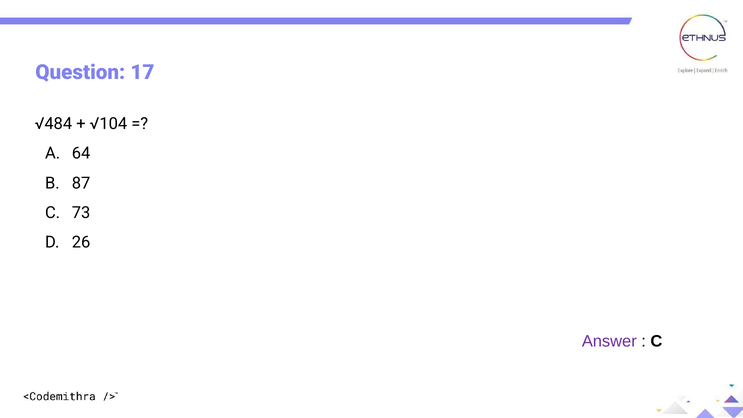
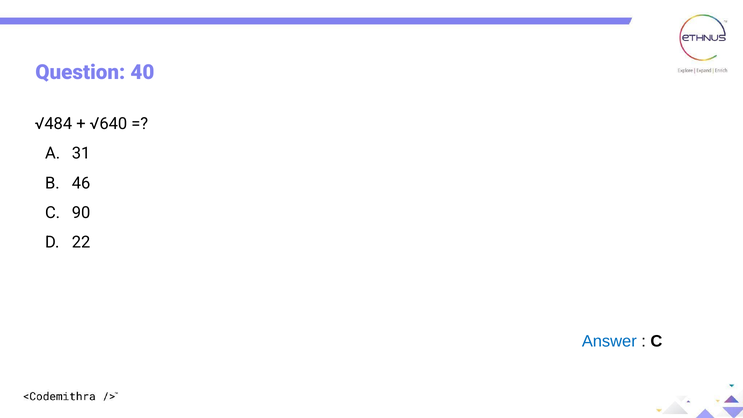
17: 17 -> 40 (142, 72)
√104: √104 -> √640 (108, 124)
64: 64 -> 31 (81, 153)
87: 87 -> 46 (81, 183)
73: 73 -> 90 (81, 213)
26: 26 -> 22 (81, 243)
Answer colour: purple -> blue (609, 341)
